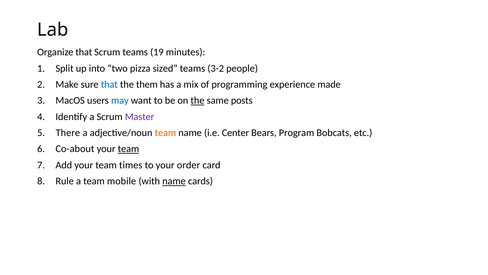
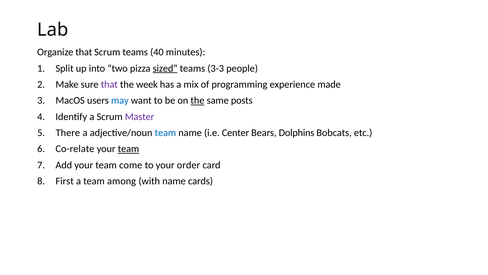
19: 19 -> 40 (157, 52)
sized underline: none -> present (165, 68)
3-2: 3-2 -> 3-3 (216, 68)
that colour: blue -> purple (109, 84)
them: them -> week (147, 84)
team colour: orange -> blue (165, 133)
Program: Program -> Dolphins (297, 133)
Co-about: Co-about -> Co-relate (75, 149)
times: times -> come (131, 165)
Rule: Rule -> First (65, 181)
mobile: mobile -> among (122, 181)
name underline: present -> none (174, 181)
